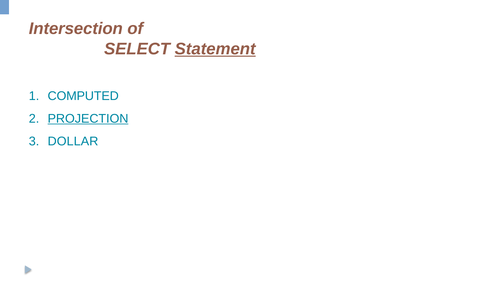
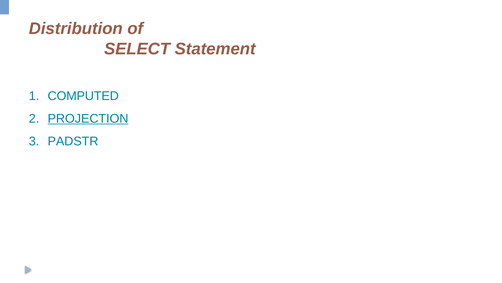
Intersection: Intersection -> Distribution (76, 29)
Statement underline: present -> none (215, 49)
DOLLAR: DOLLAR -> PADSTR (73, 141)
